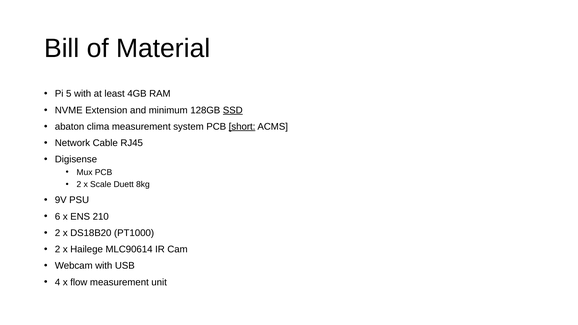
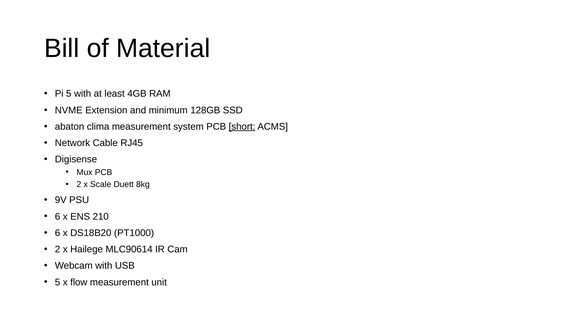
SSD underline: present -> none (233, 110)
2: 2 -> 6 (58, 233)
4: 4 -> 5 (58, 282)
